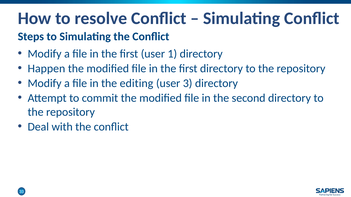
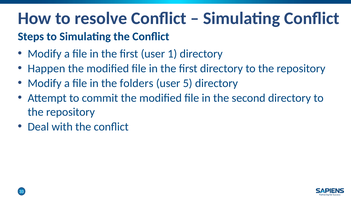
editing: editing -> folders (137, 83)
3: 3 -> 5 (188, 83)
